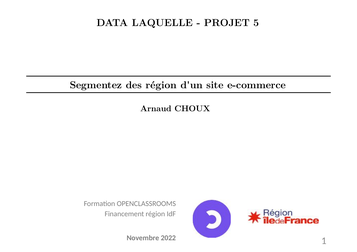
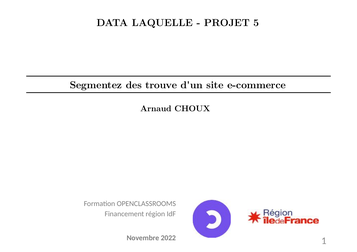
des région: région -> trouve (161, 85)
